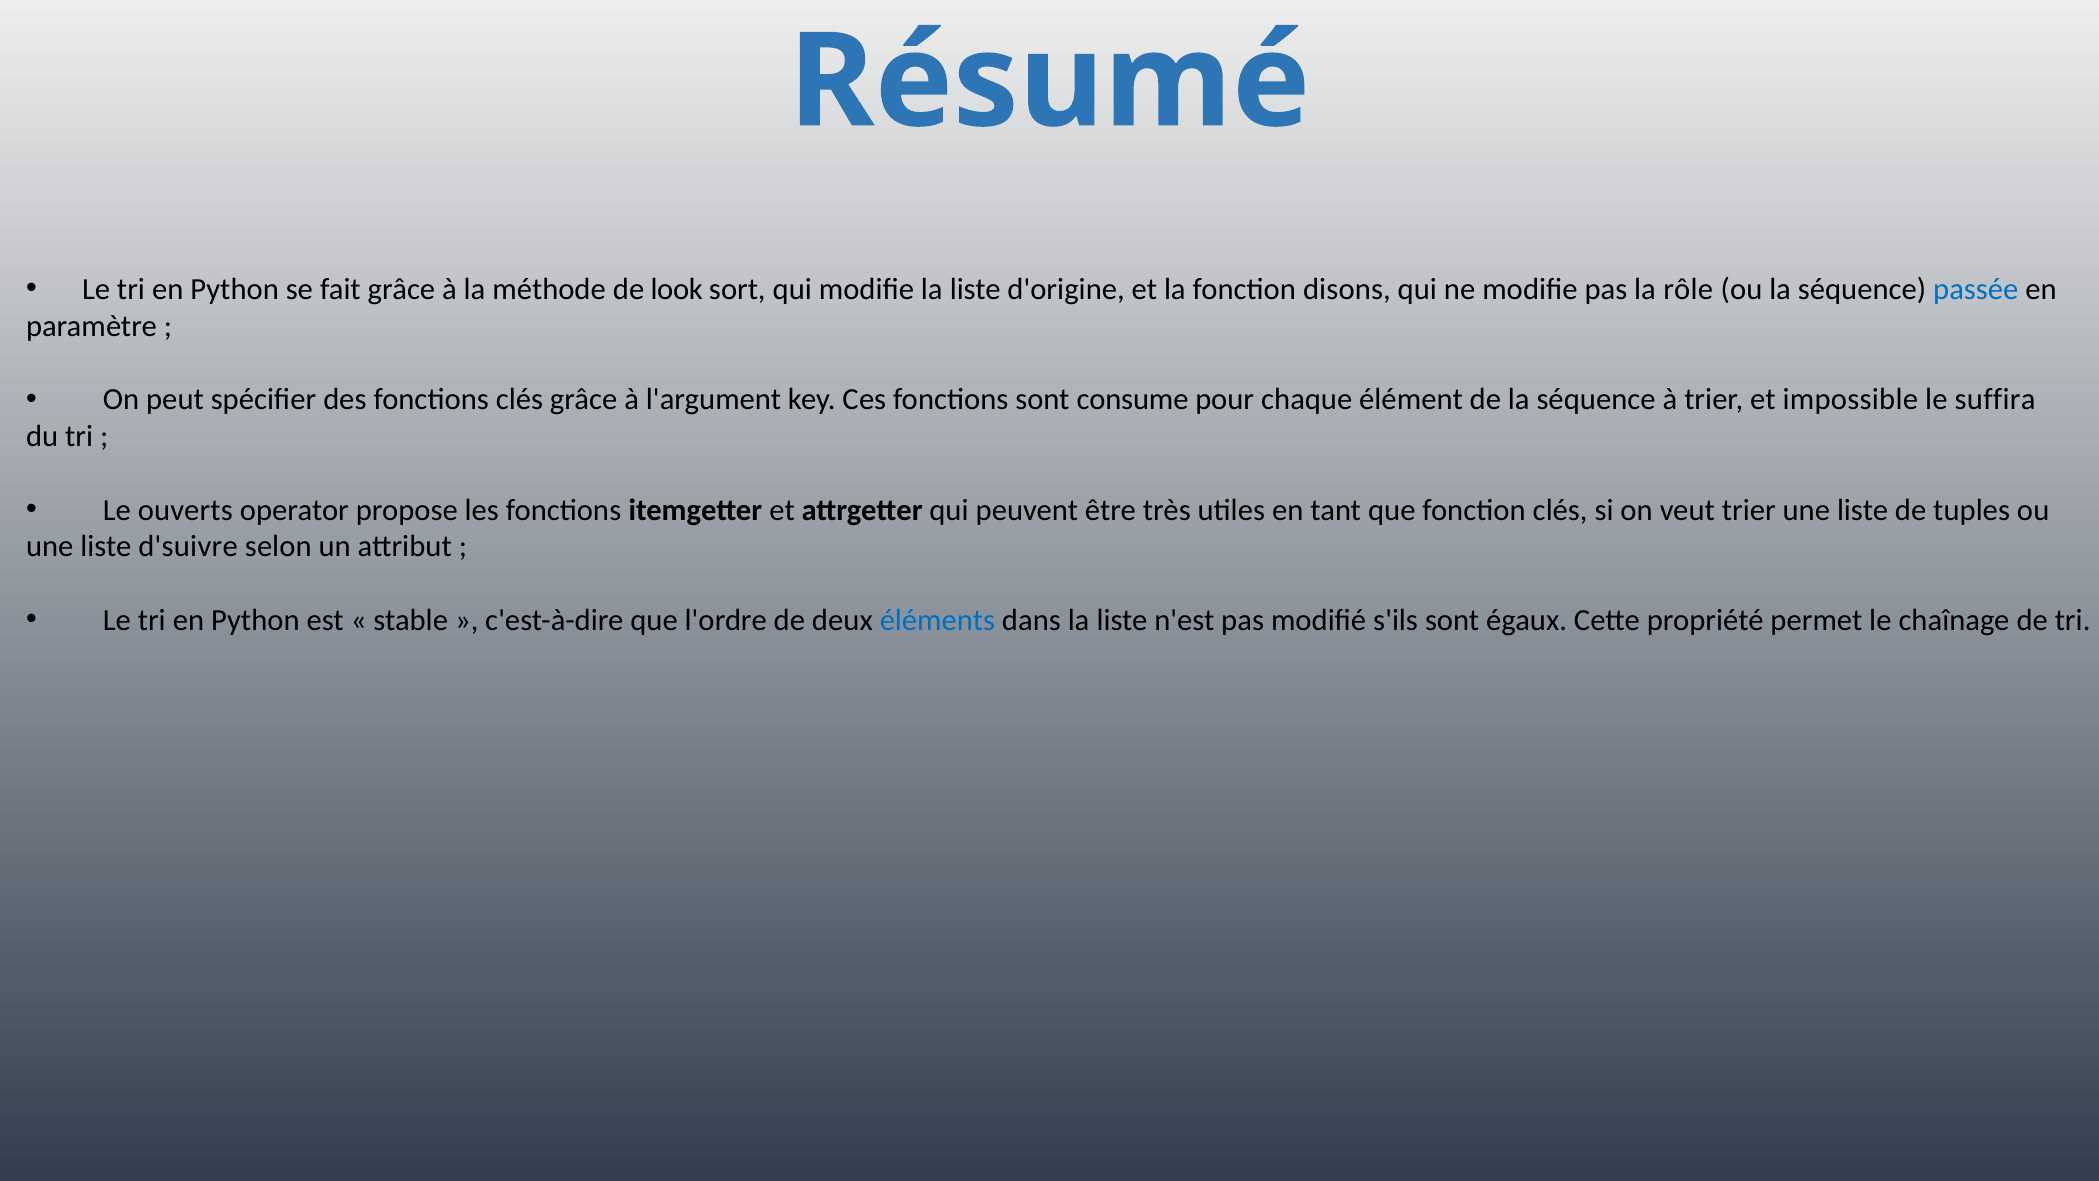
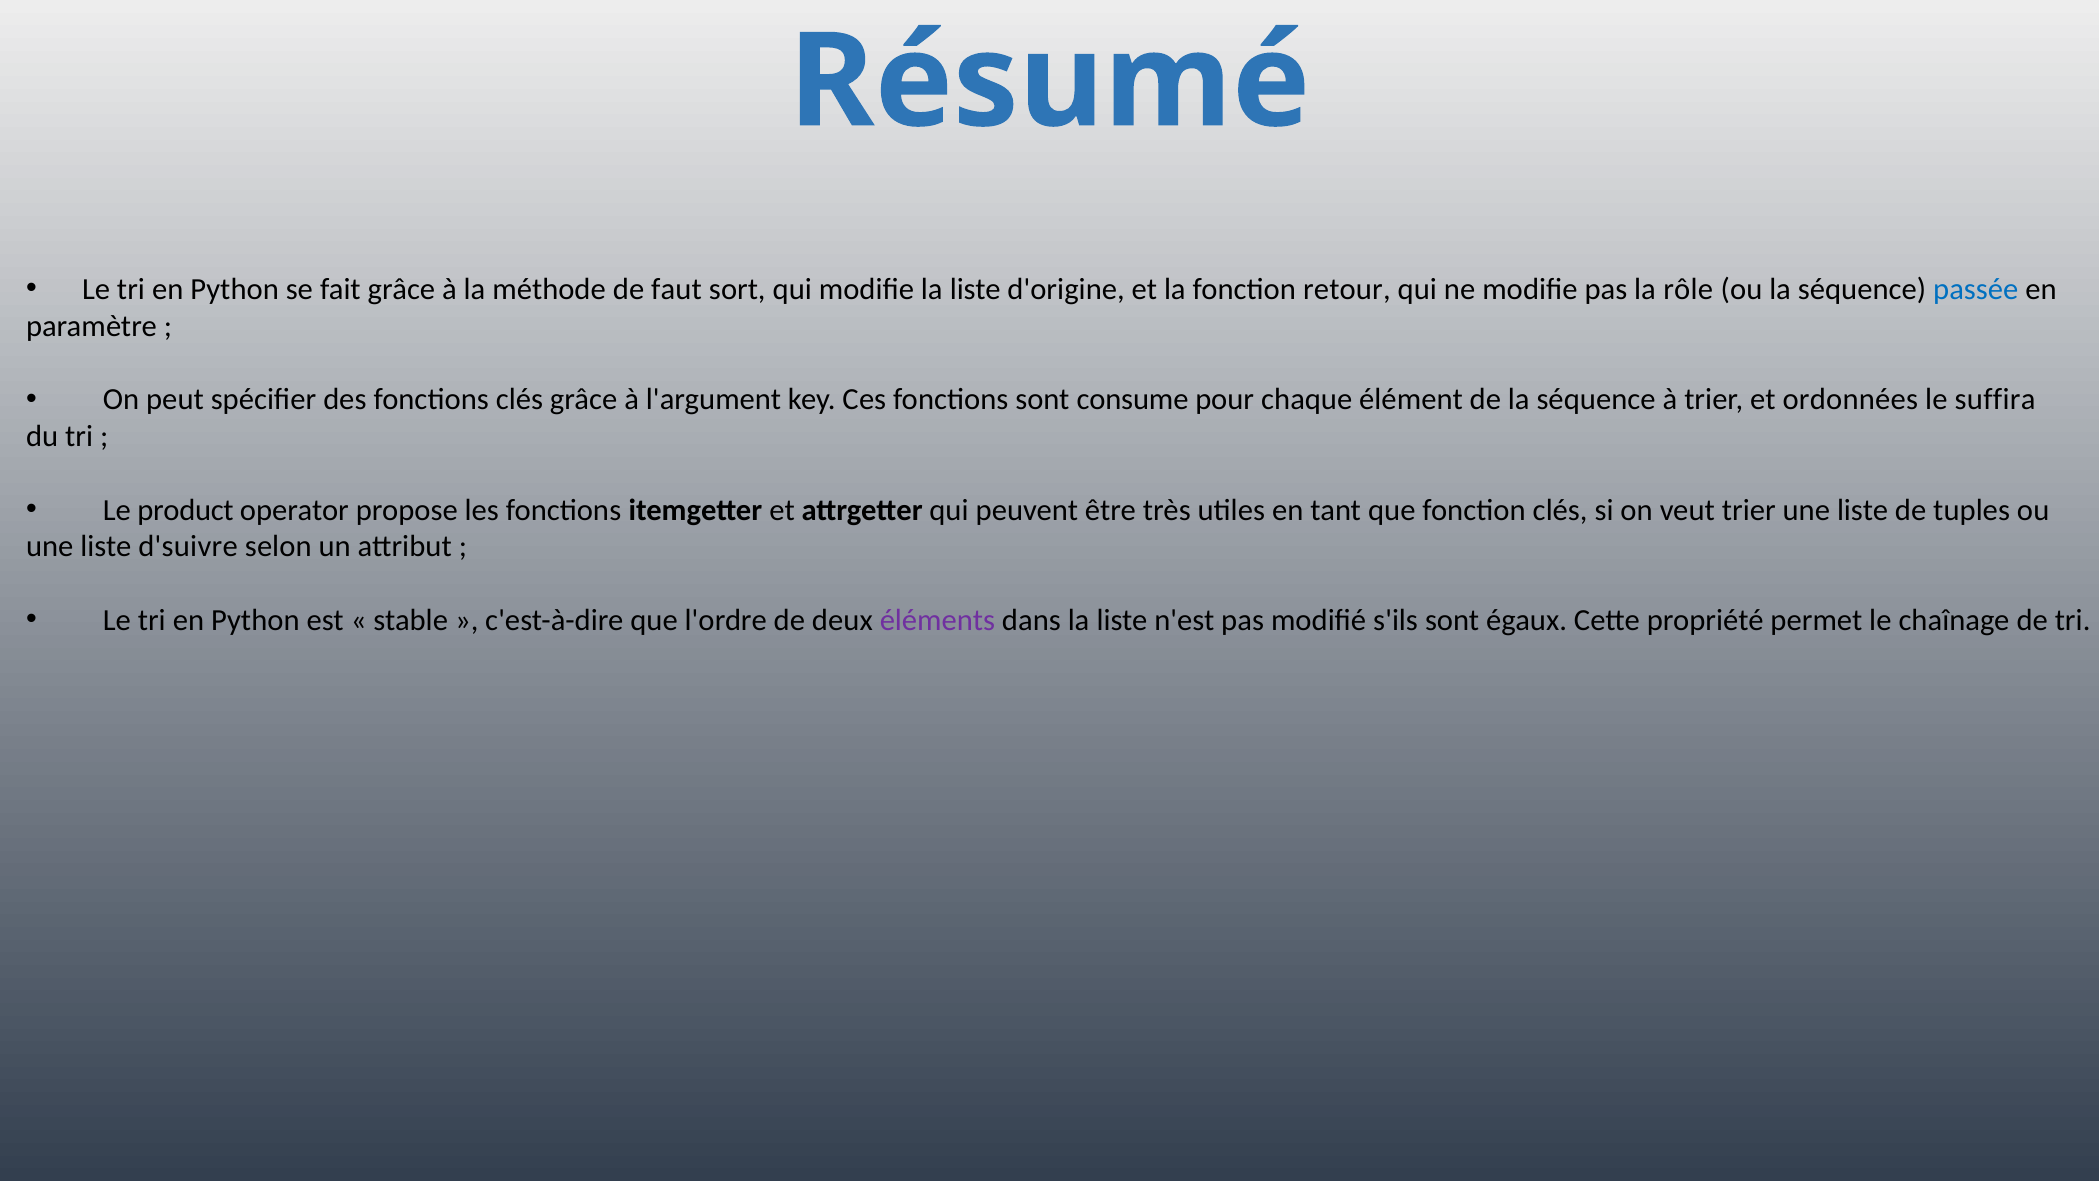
look: look -> faut (676, 289)
disons: disons -> retour (1347, 289)
impossible: impossible -> ordonnées (1850, 400)
ouverts: ouverts -> product (185, 510)
éléments colour: blue -> purple (937, 620)
